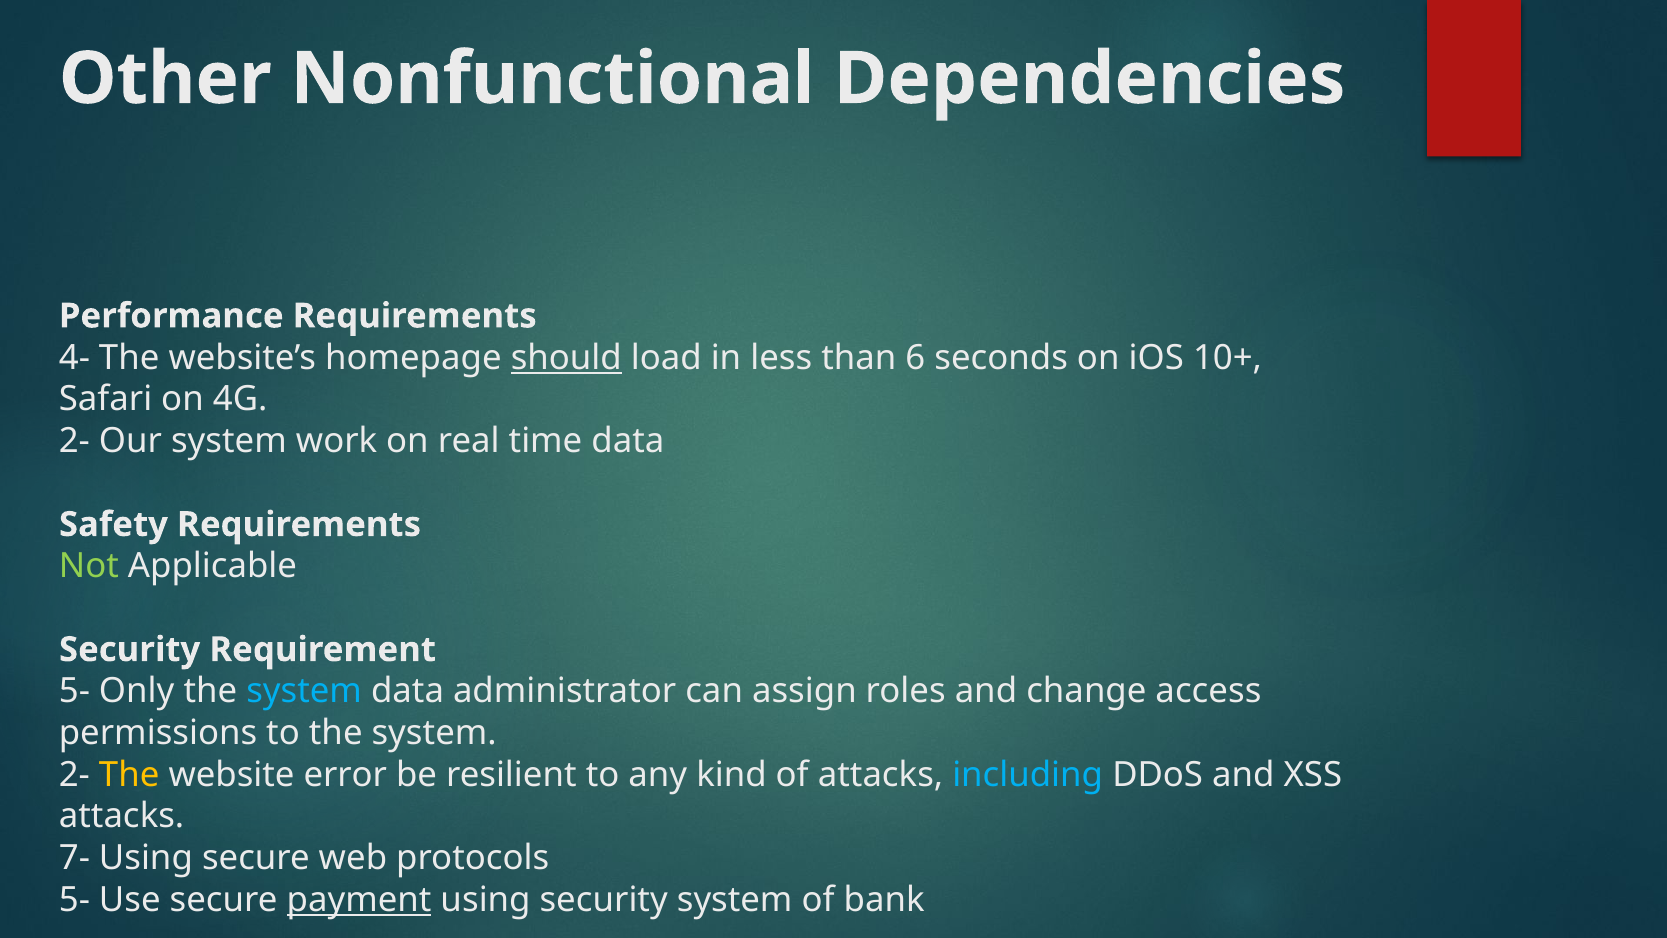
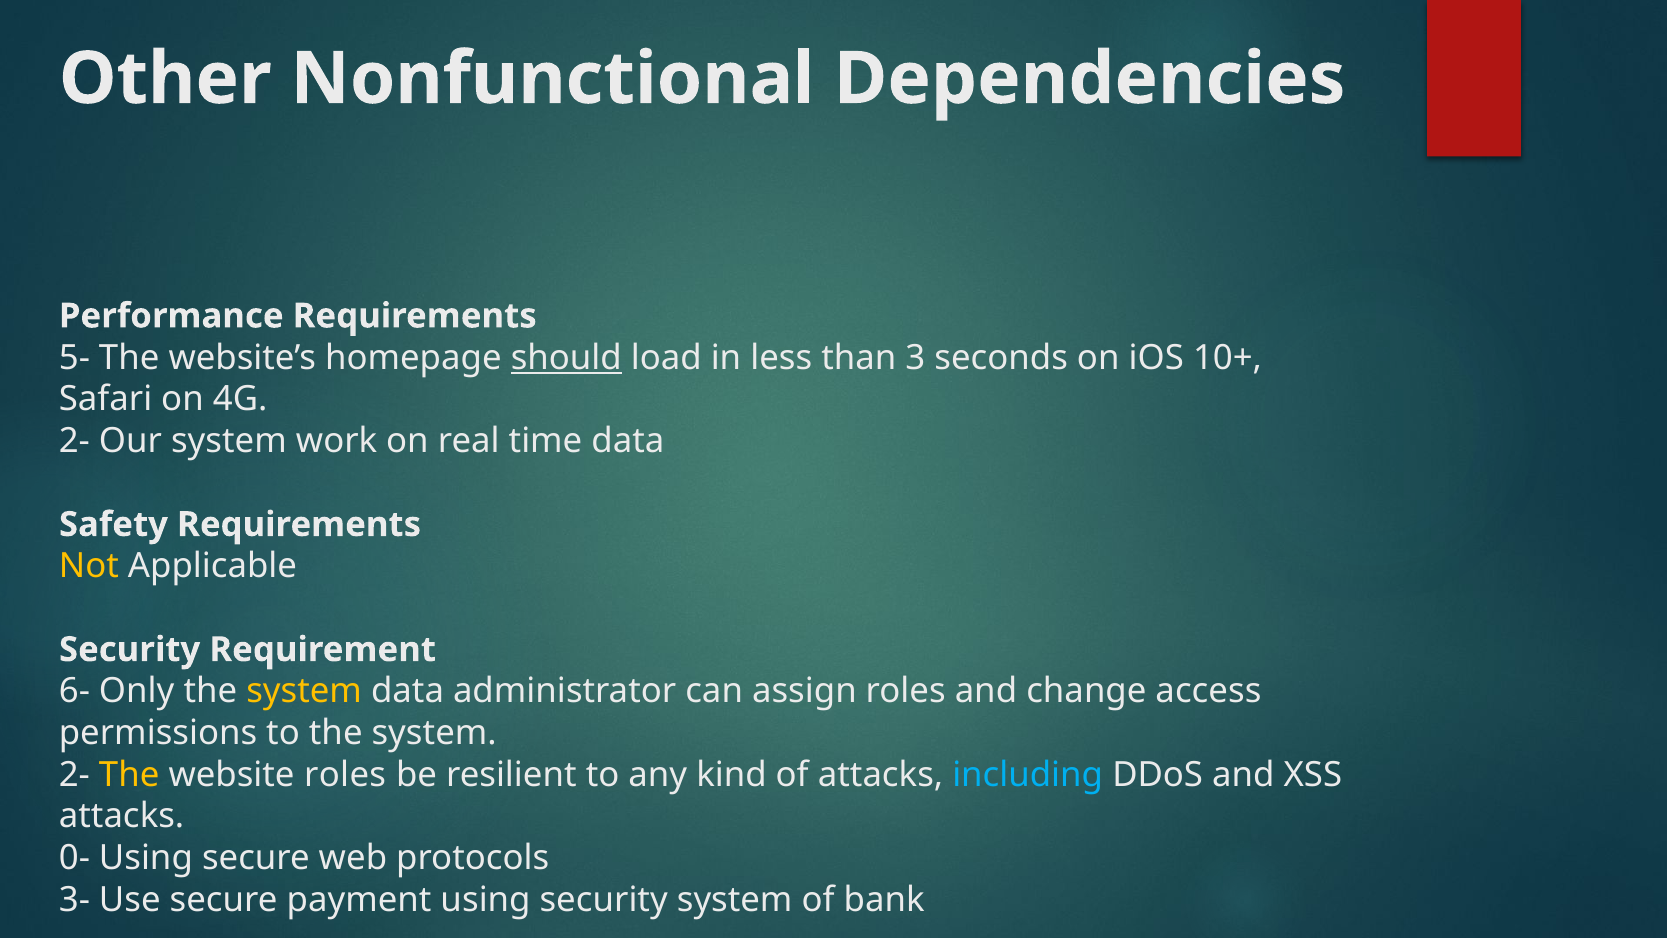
4-: 4- -> 5- (74, 358)
6: 6 -> 3 (915, 358)
Not colour: light green -> yellow (89, 566)
5-: 5- -> 6- (74, 691)
system colour: light blue -> yellow (304, 691)
website error: error -> roles (345, 775)
7-: 7- -> 0- (74, 858)
5-: 5- -> 3- (74, 900)
payment underline: present -> none (359, 900)
